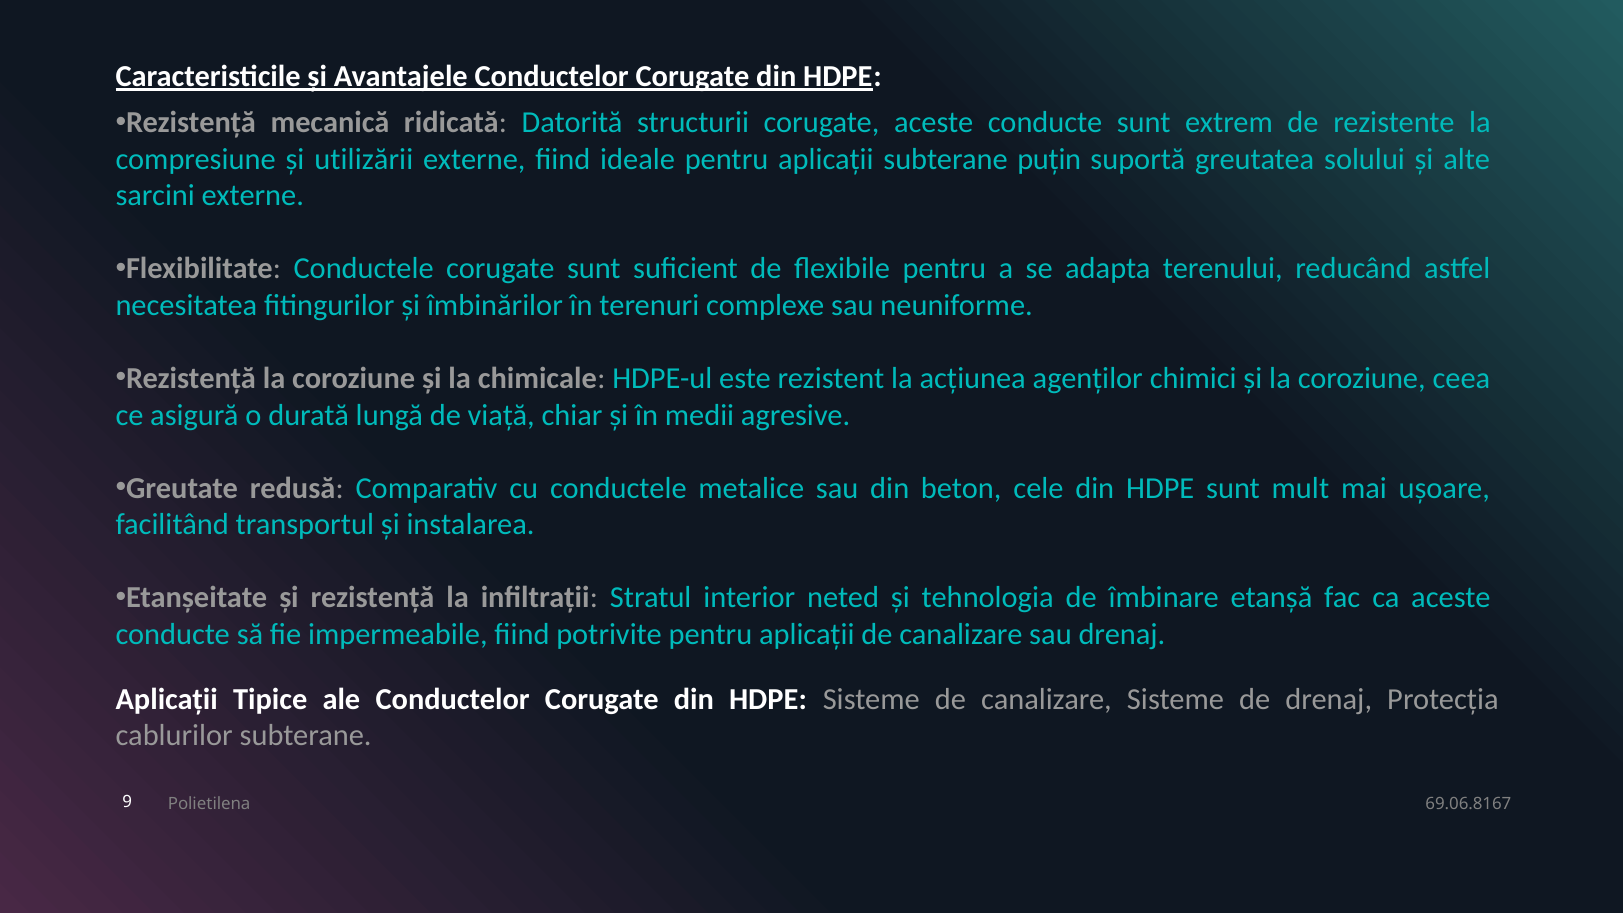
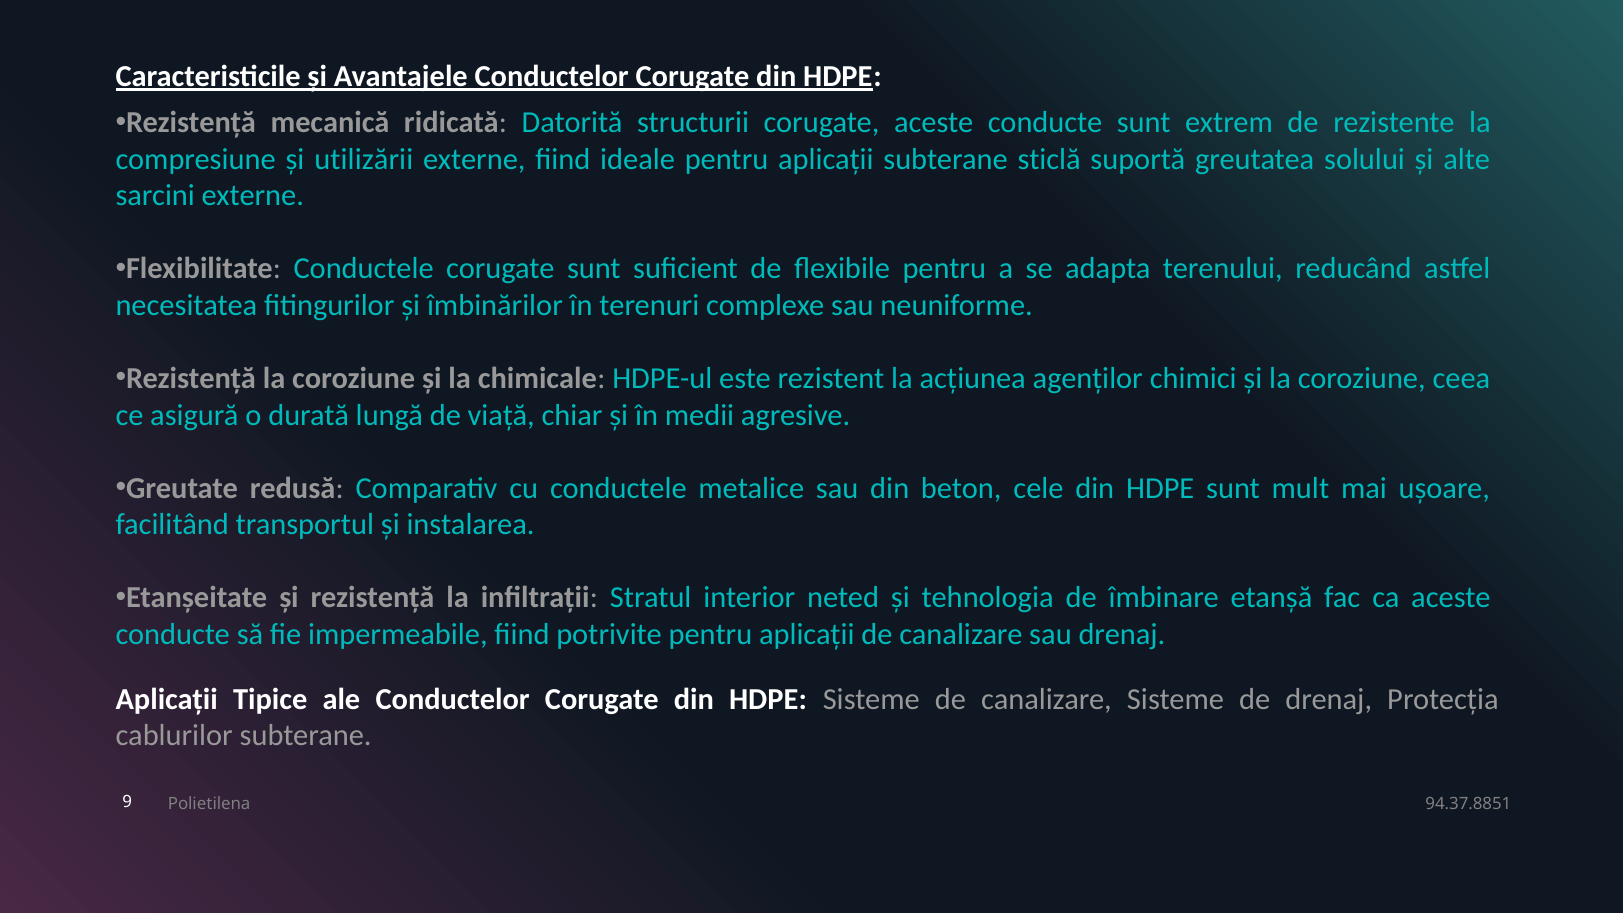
puțin: puțin -> sticlă (1049, 159)
69.06.8167: 69.06.8167 -> 94.37.8851 (1468, 804)
